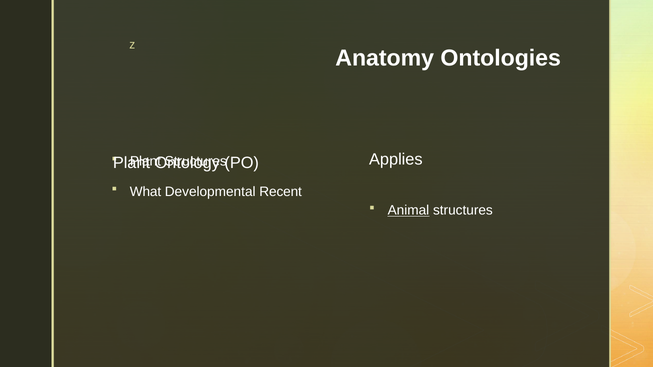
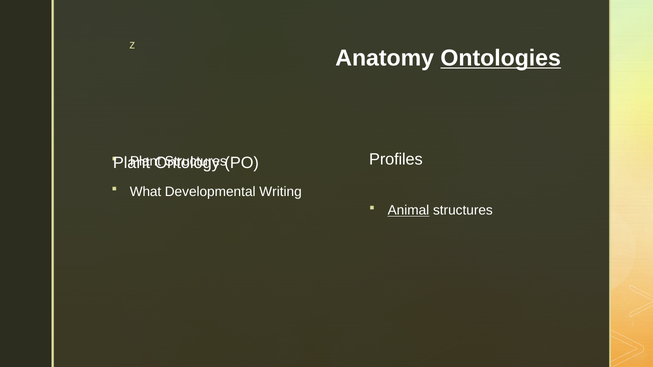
Ontologies underline: none -> present (501, 58)
Applies: Applies -> Profiles (396, 160)
Recent: Recent -> Writing (281, 192)
